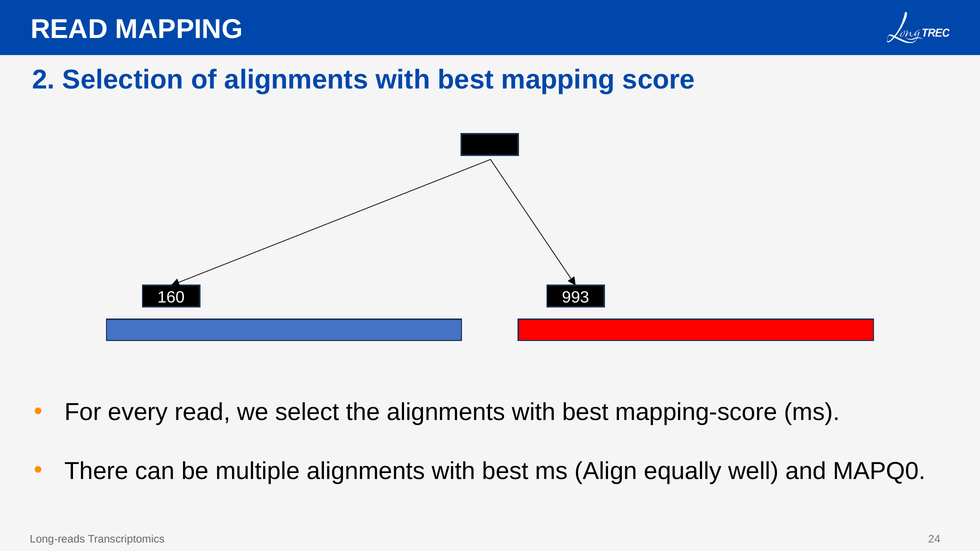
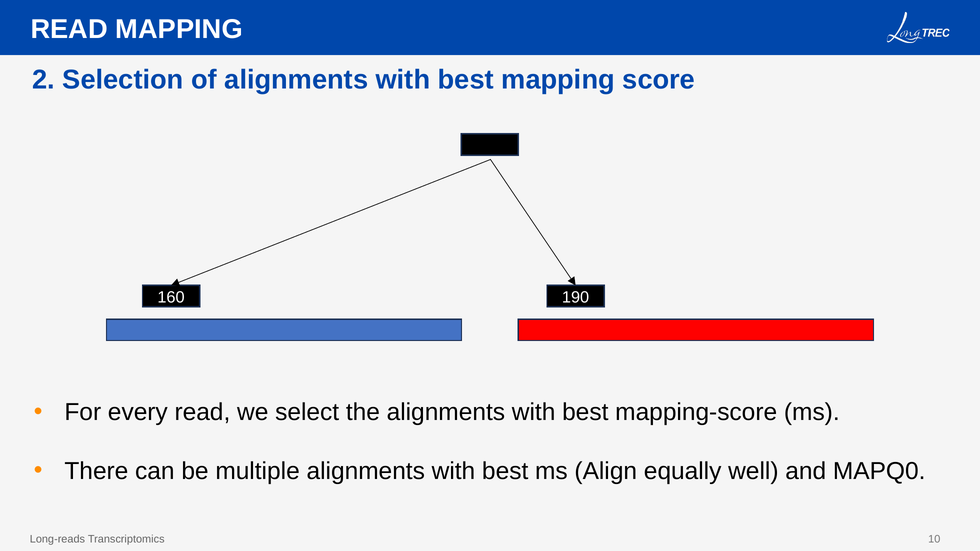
993: 993 -> 190 (576, 297)
24: 24 -> 10 (934, 540)
